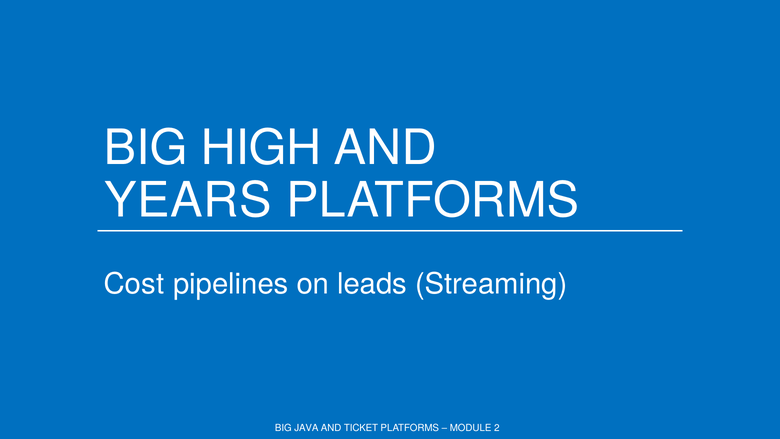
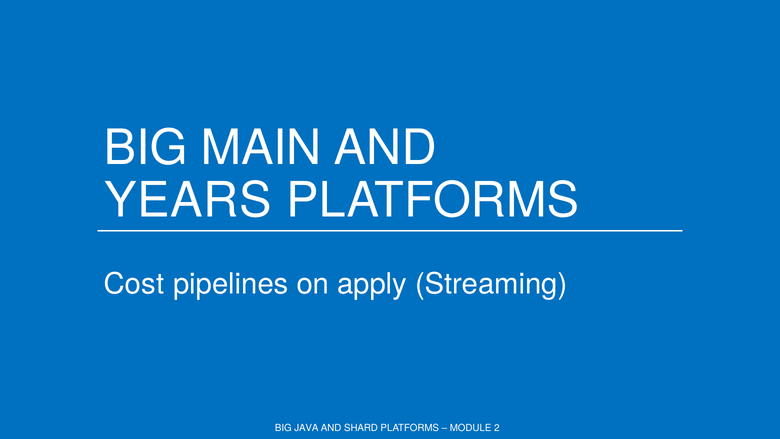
HIGH: HIGH -> MAIN (261, 148)
leads: leads -> apply (372, 284)
TICKET: TICKET -> SHARD (361, 428)
